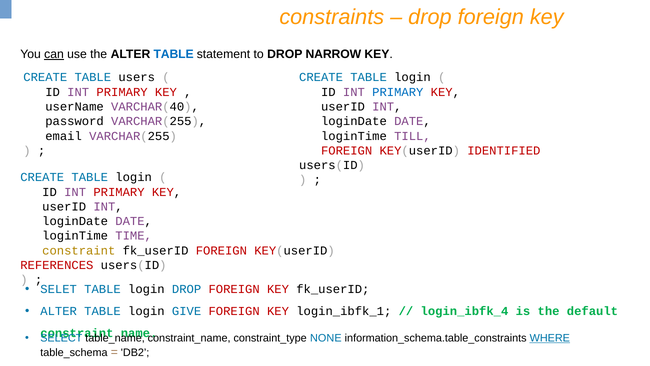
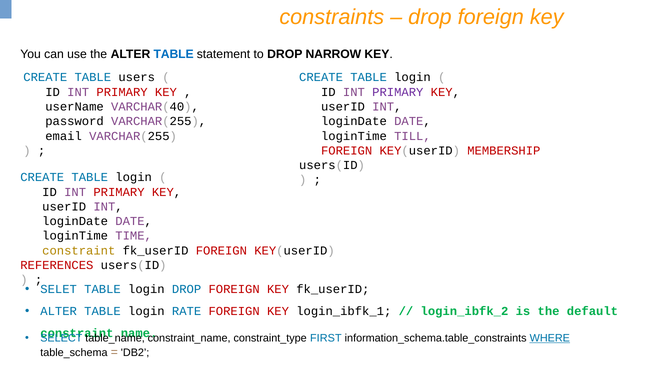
can underline: present -> none (54, 54)
PRIMARY colour: blue -> purple (398, 92)
IDENTIFIED: IDENTIFIED -> MEMBERSHIP (504, 150)
GIVE: GIVE -> RATE (187, 311)
login_ibfk_4: login_ibfk_4 -> login_ibfk_2 (464, 311)
NONE: NONE -> FIRST (326, 338)
